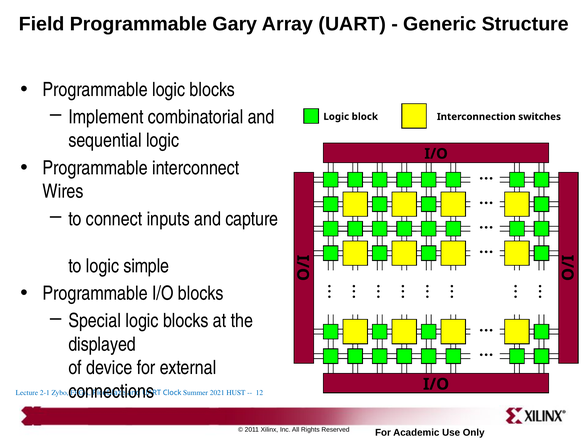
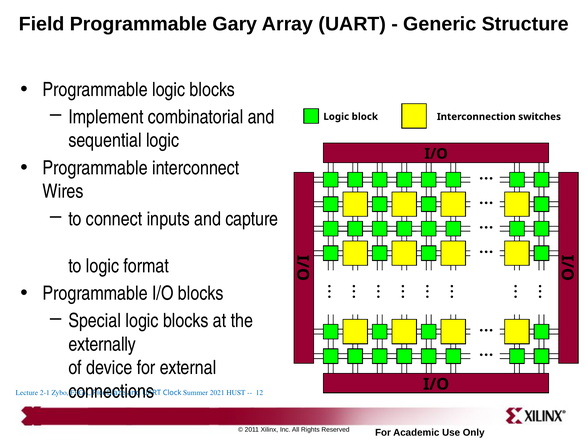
simple: simple -> format (146, 266)
displayed: displayed -> externally (102, 344)
